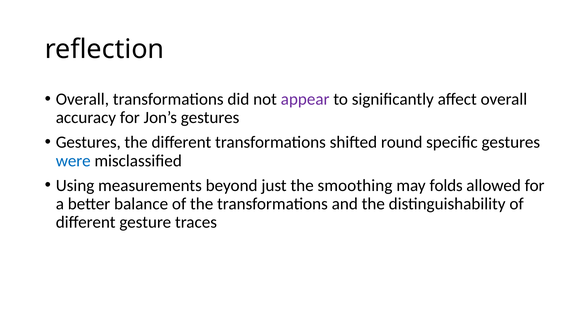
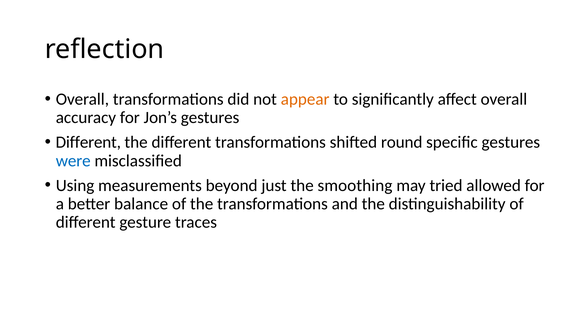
appear colour: purple -> orange (305, 99)
Gestures: Gestures -> Different (88, 142)
folds: folds -> tried (446, 185)
